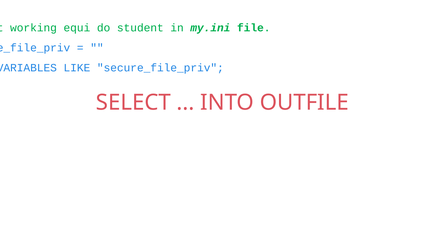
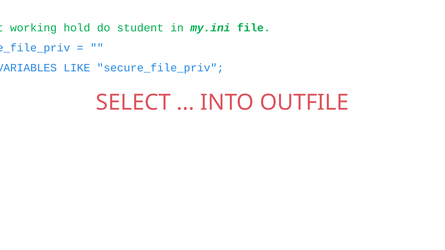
equi: equi -> hold (77, 28)
